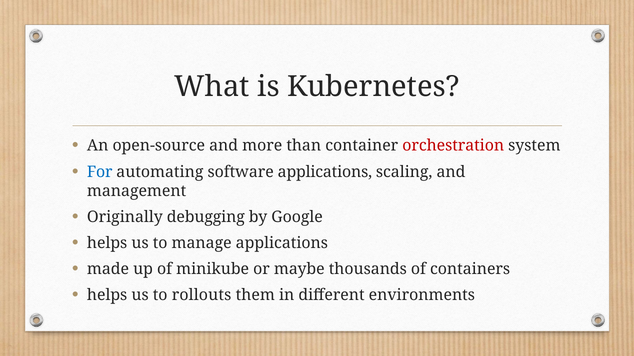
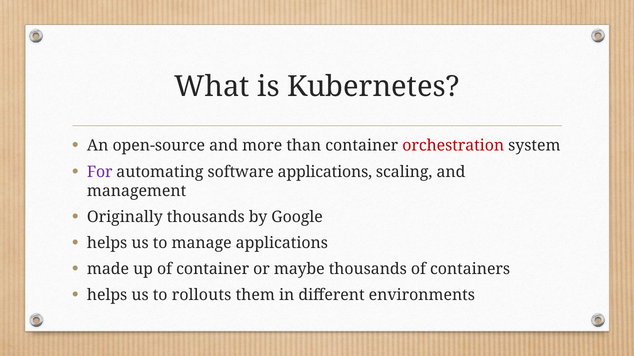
For colour: blue -> purple (100, 172)
Originally debugging: debugging -> thousands (206, 217)
of minikube: minikube -> container (213, 270)
